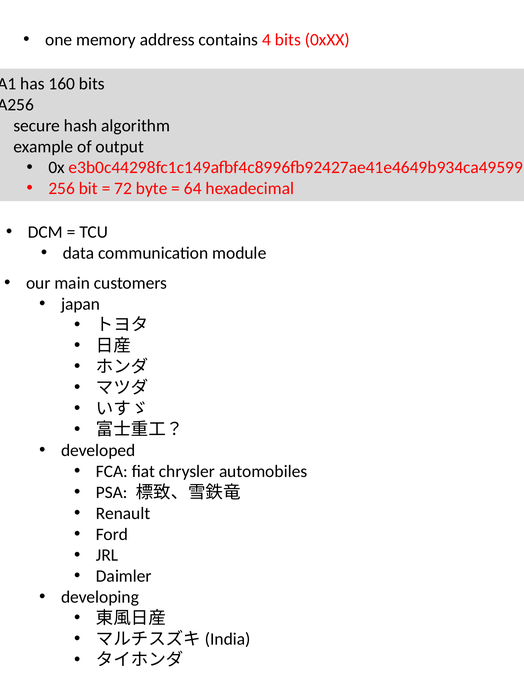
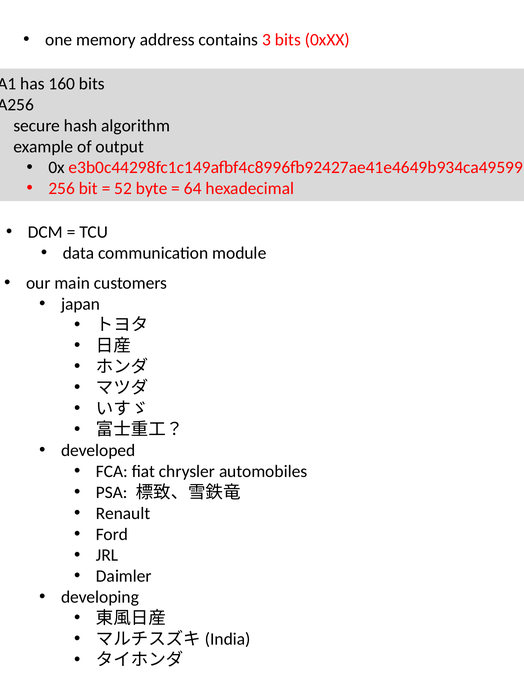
4: 4 -> 3 (267, 40)
72: 72 -> 52 (123, 189)
